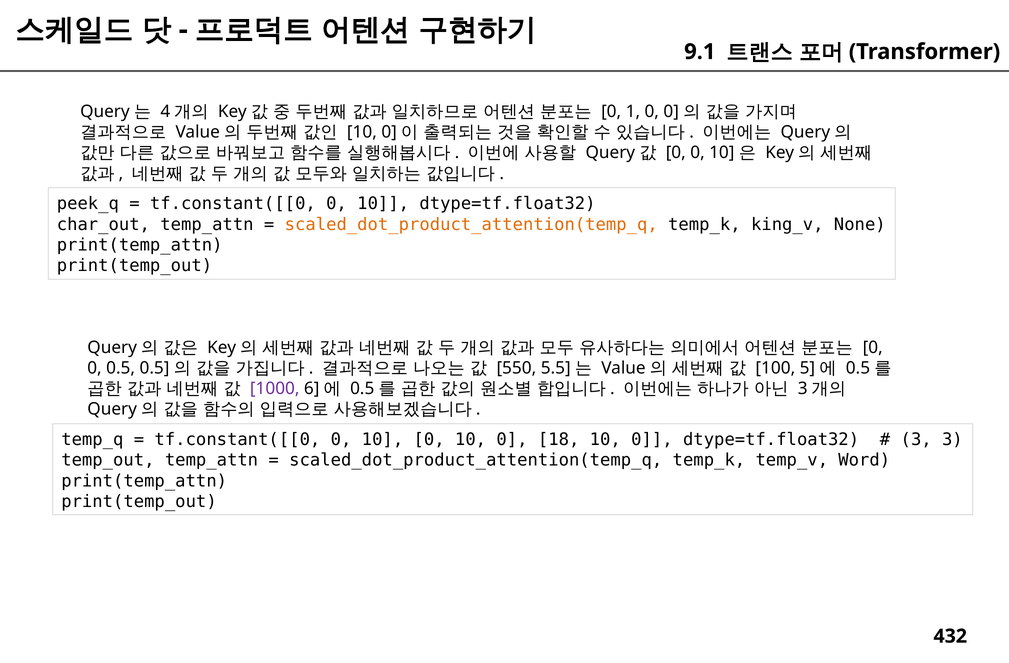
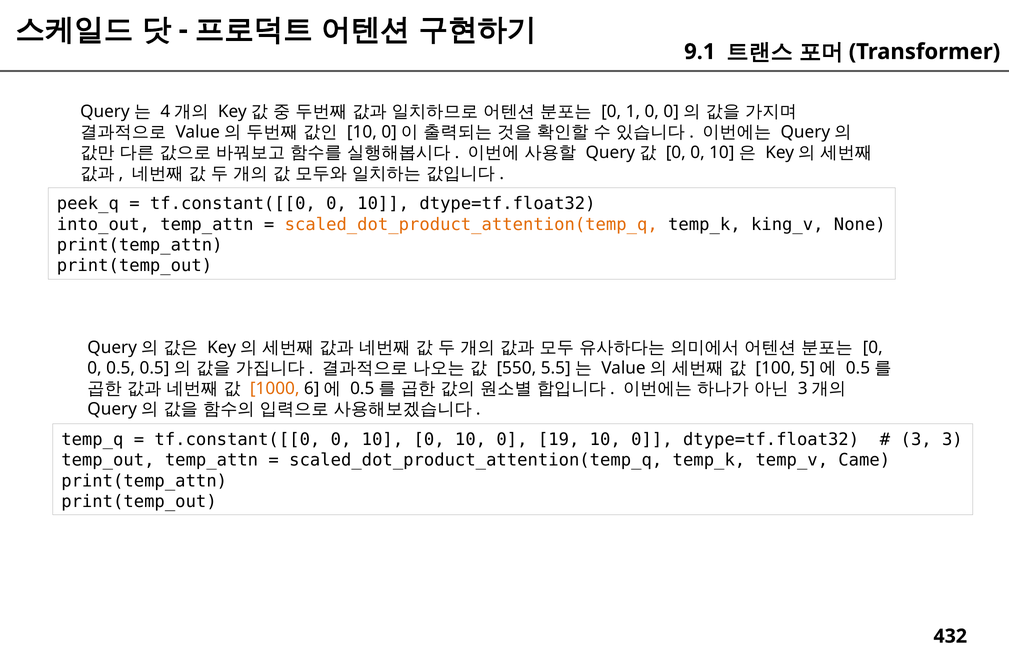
char_out: char_out -> into_out (103, 224)
1000 colour: purple -> orange (275, 388)
18: 18 -> 19 (559, 439)
Word: Word -> Came (864, 460)
